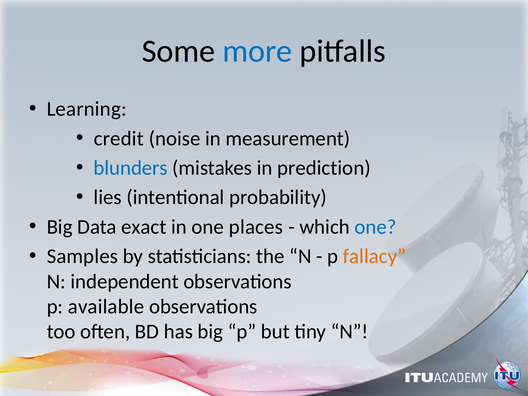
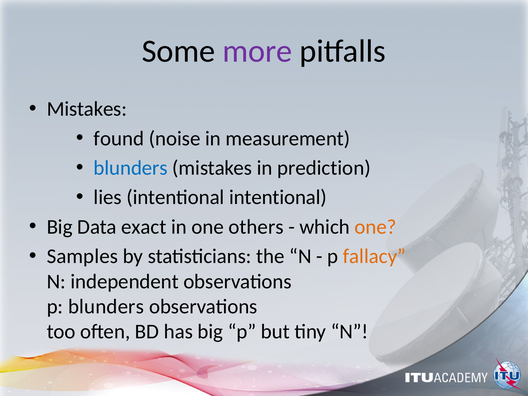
more colour: blue -> purple (257, 51)
Learning: Learning -> Mistakes (87, 109)
credit: credit -> found (119, 138)
intentional probability: probability -> intentional (278, 197)
places: places -> others (256, 227)
one colour: blue -> orange (375, 227)
p available: available -> blunders (106, 307)
